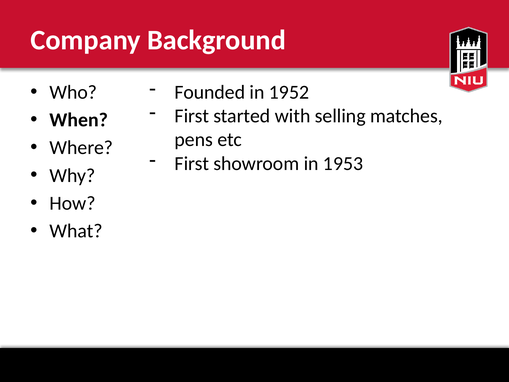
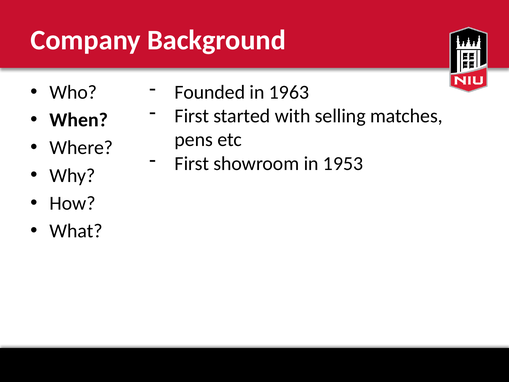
1952: 1952 -> 1963 (289, 92)
